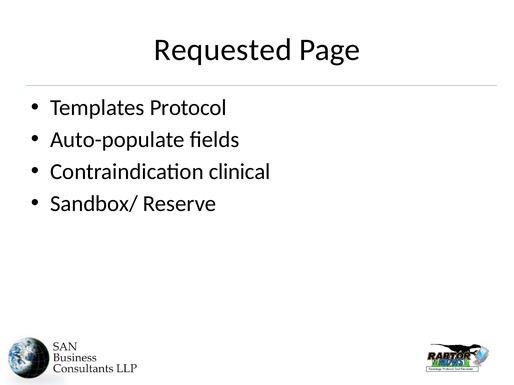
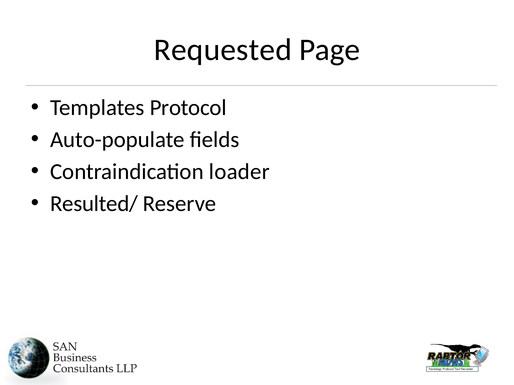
clinical: clinical -> loader (239, 172)
Sandbox/: Sandbox/ -> Resulted/ (94, 204)
